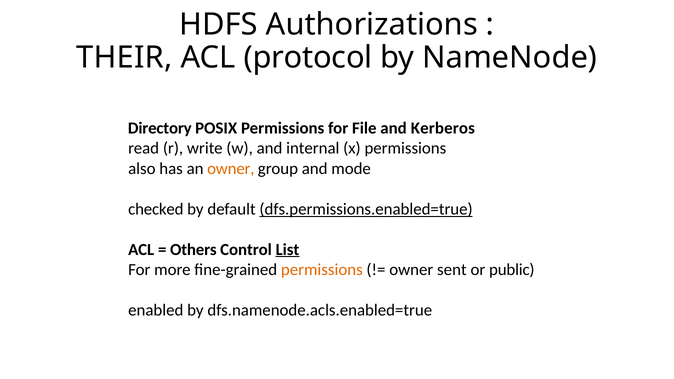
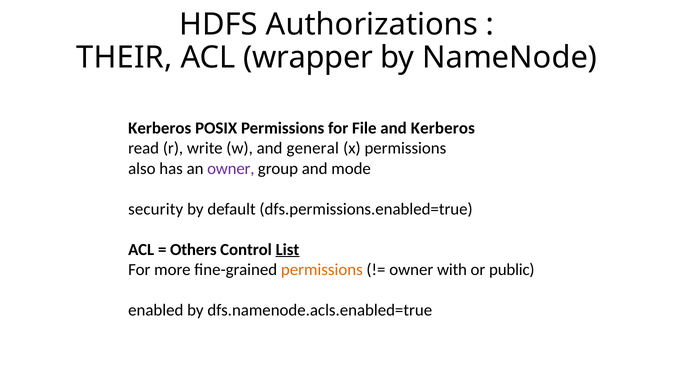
protocol: protocol -> wrapper (308, 58)
Directory: Directory -> Kerberos (160, 128)
internal: internal -> general (313, 148)
owner colour: orange -> purple (231, 169)
checked: checked -> security (156, 209)
dfs.permissions.enabled=true underline: present -> none (366, 209)
sent: sent -> with (452, 270)
